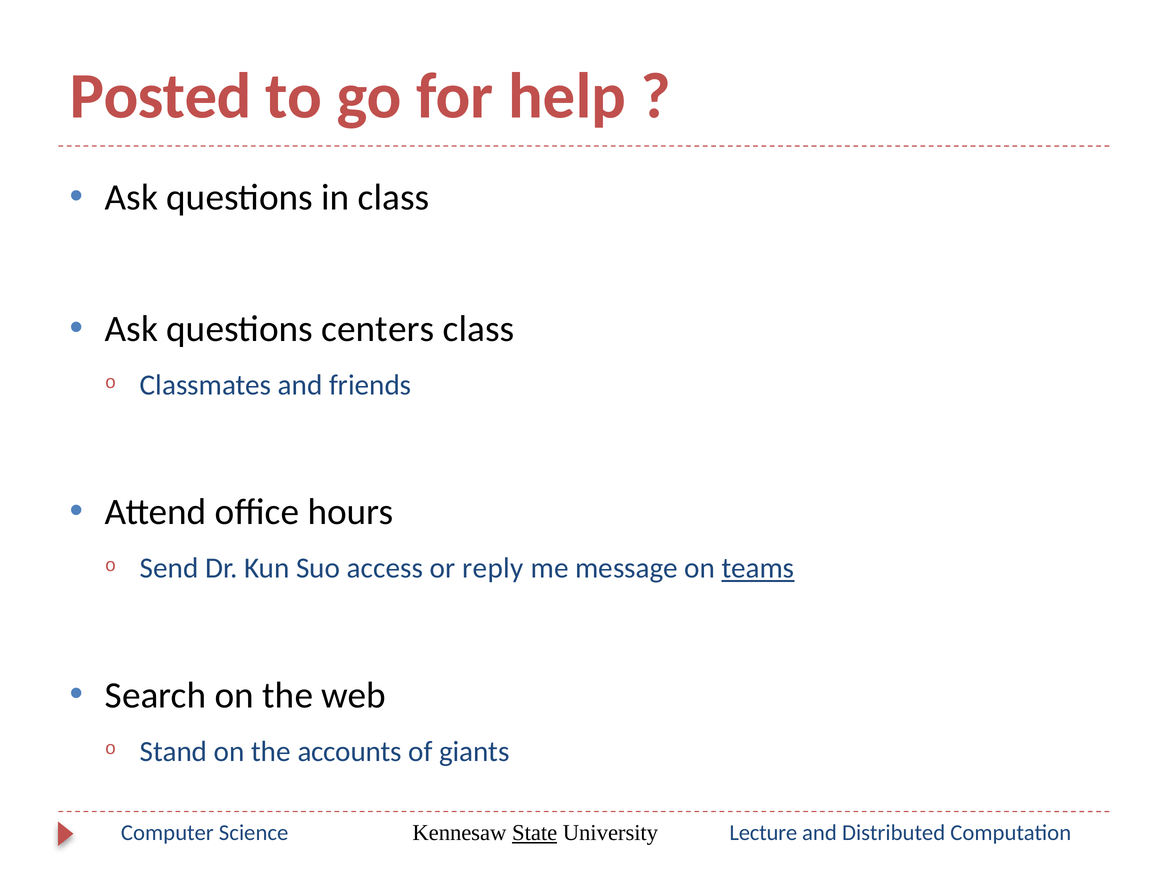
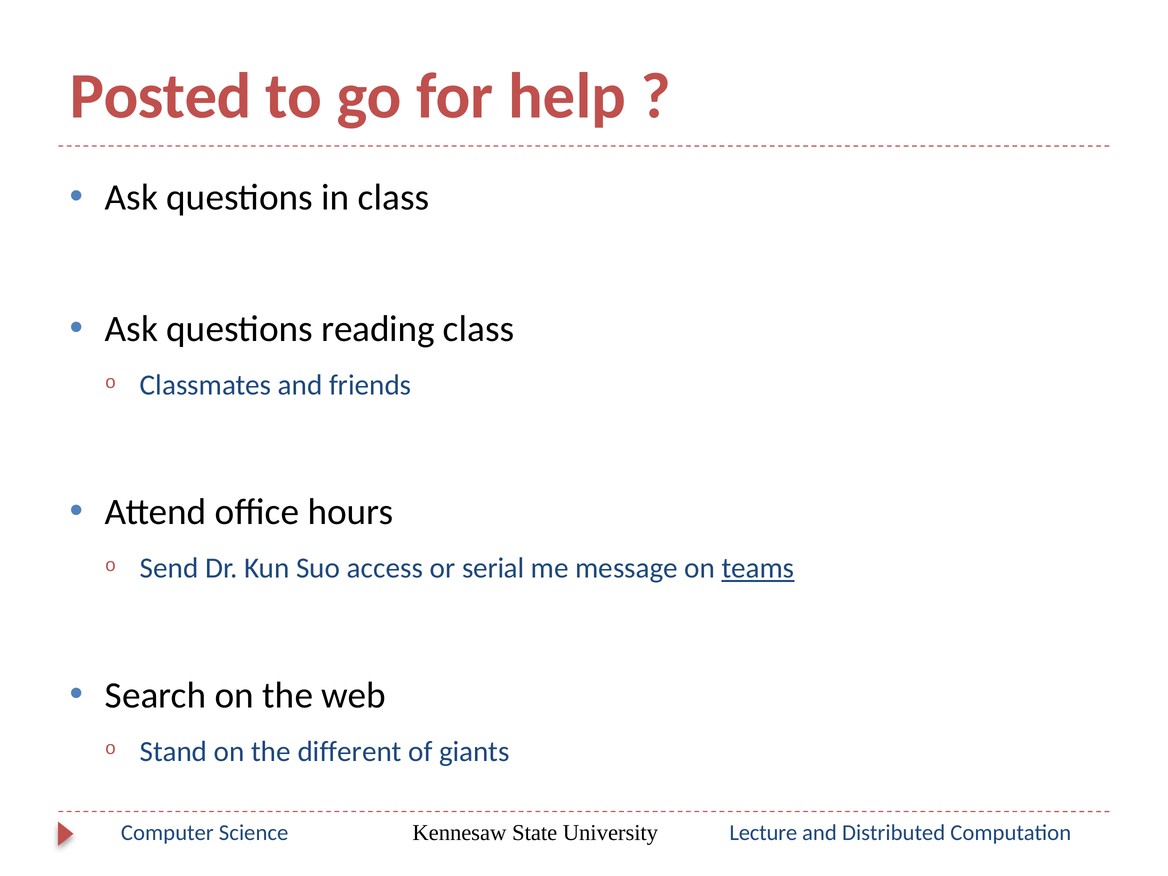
centers: centers -> reading (378, 329)
reply: reply -> serial (493, 568)
accounts: accounts -> different (350, 752)
State underline: present -> none (535, 833)
